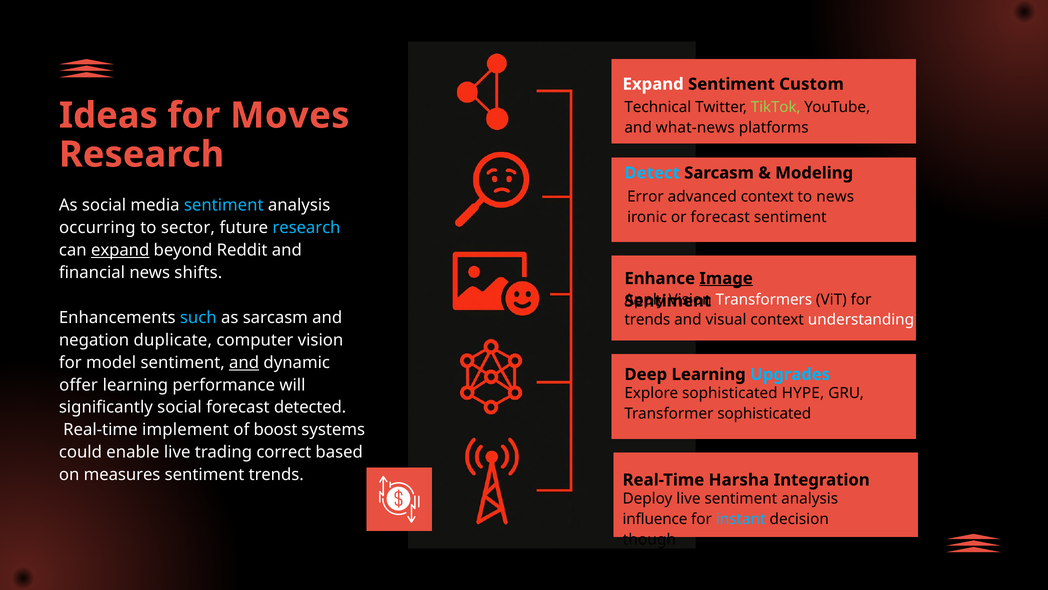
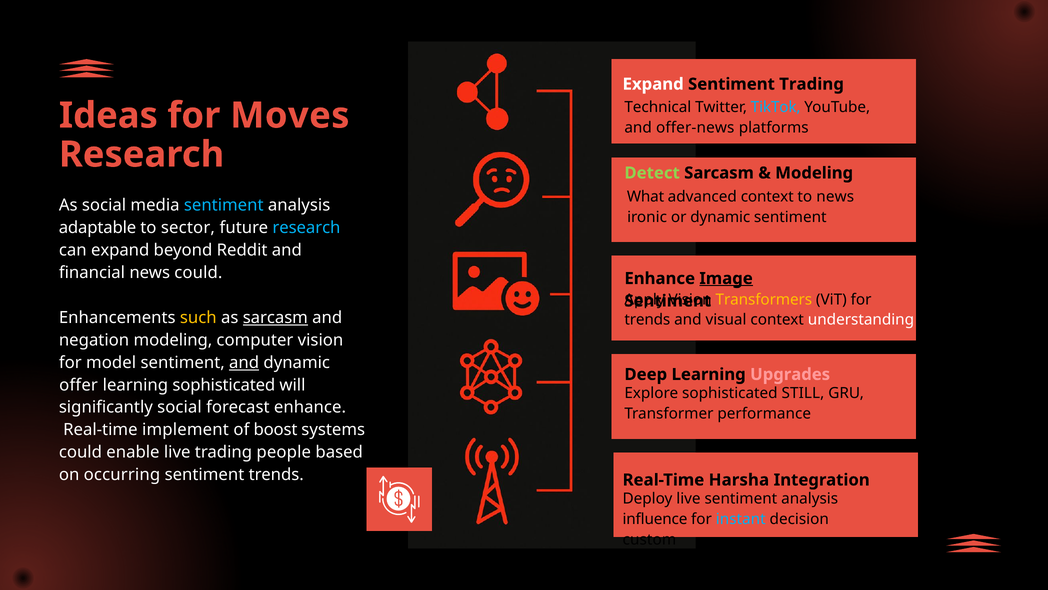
Sentiment Custom: Custom -> Trading (812, 84)
TikTok colour: light green -> light blue (776, 107)
what-news: what-news -> offer-news (695, 128)
Detect colour: light blue -> light green (652, 173)
Error: Error -> What (646, 196)
or forecast: forecast -> dynamic (720, 217)
occurring: occurring -> adaptable (98, 228)
expand underline: present -> none (120, 250)
news shifts: shifts -> could (198, 273)
Transformers colour: white -> yellow (764, 299)
such colour: light blue -> yellow (198, 317)
sarcasm underline: none -> present (275, 317)
negation duplicate: duplicate -> modeling (173, 340)
Upgrades colour: light blue -> pink (790, 374)
learning performance: performance -> sophisticated (224, 385)
HYPE: HYPE -> STILL (803, 393)
forecast detected: detected -> enhance (310, 407)
Transformer sophisticated: sophisticated -> performance (764, 413)
correct: correct -> people (284, 452)
measures: measures -> occurring (122, 474)
though: though -> custom (649, 539)
